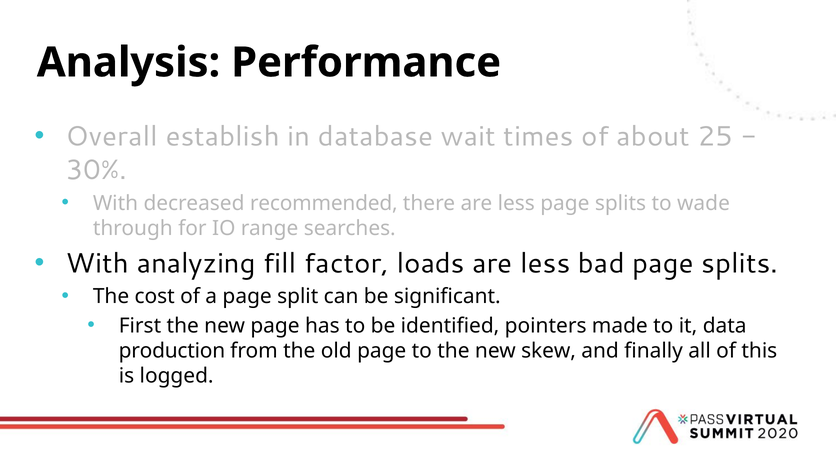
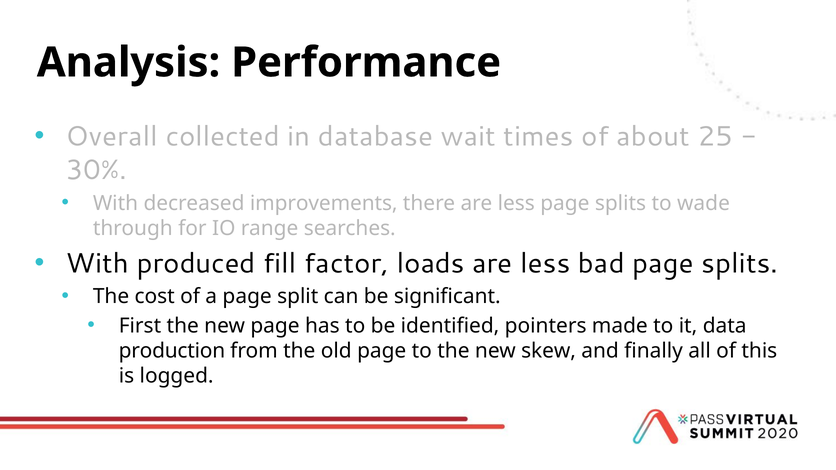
establish: establish -> collected (223, 137)
recommended: recommended -> improvements (324, 203)
analyzing: analyzing -> produced (196, 264)
